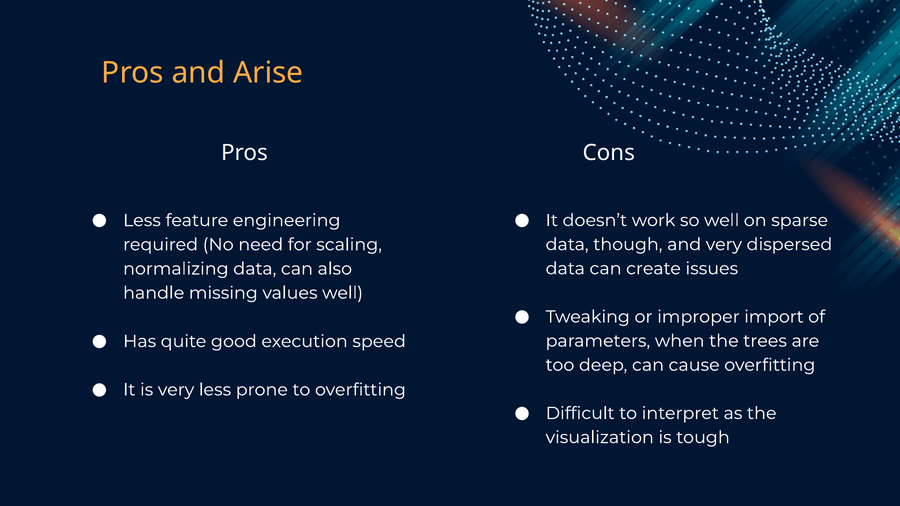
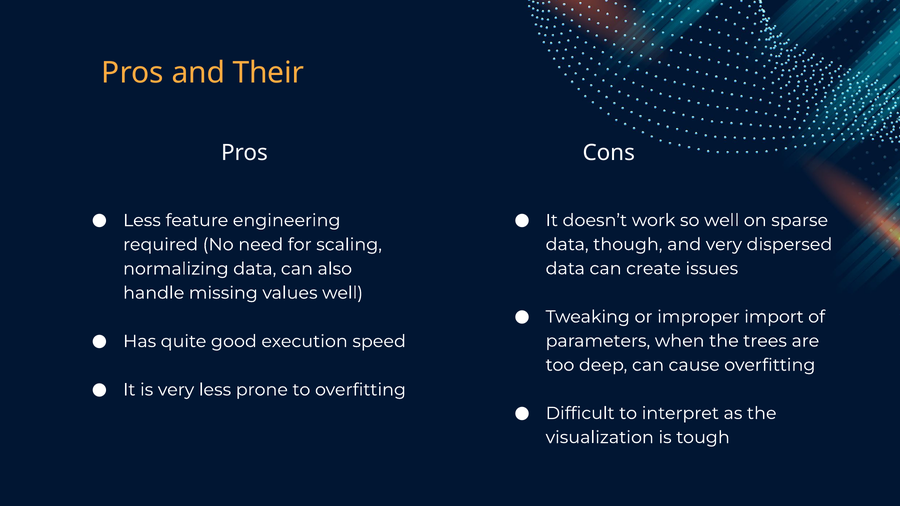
Arise: Arise -> Their (268, 73)
